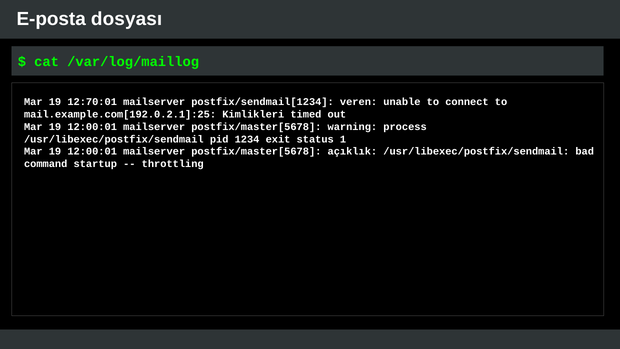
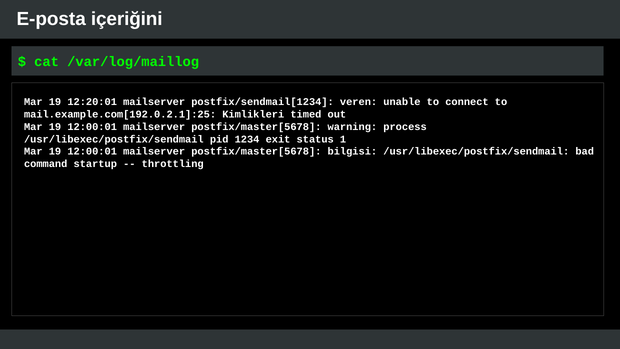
dosyası: dosyası -> içeriğini (127, 19)
12:70:01: 12:70:01 -> 12:20:01 (92, 102)
açıklık: açıklık -> bilgisi (352, 151)
